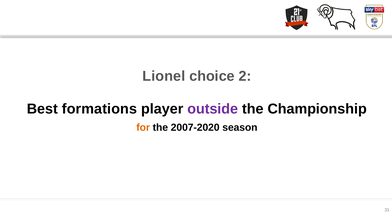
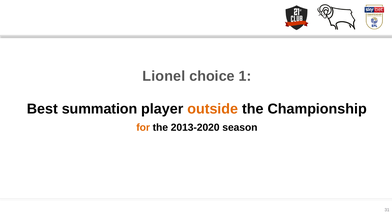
2: 2 -> 1 (245, 76)
formations: formations -> summation (100, 109)
outside colour: purple -> orange (213, 109)
2007-2020: 2007-2020 -> 2013-2020 (195, 127)
